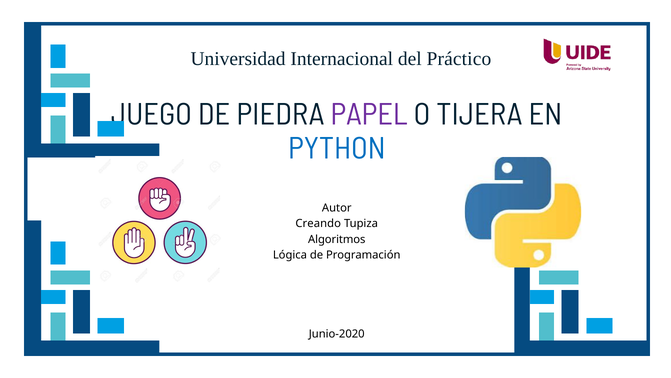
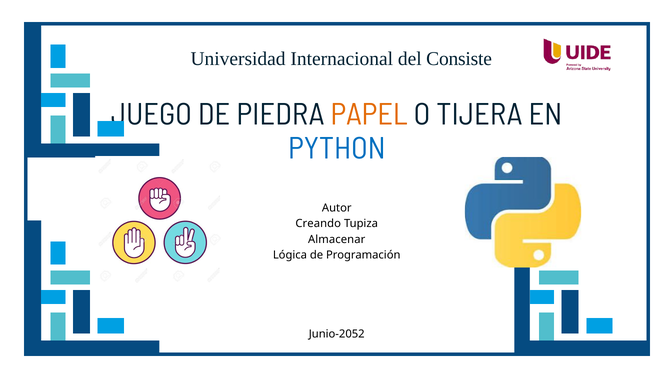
Práctico: Práctico -> Consiste (459, 58)
PAPEL colour: purple -> orange (369, 114)
Algoritmos: Algoritmos -> Almacenar (337, 239)
Junio-2020: Junio-2020 -> Junio-2052 (337, 334)
